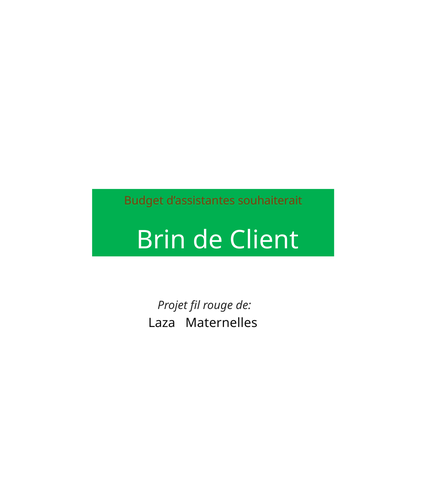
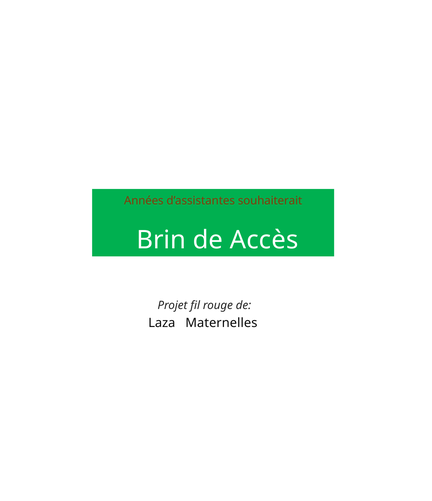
Budget: Budget -> Années (144, 201)
Client: Client -> Accès (264, 240)
